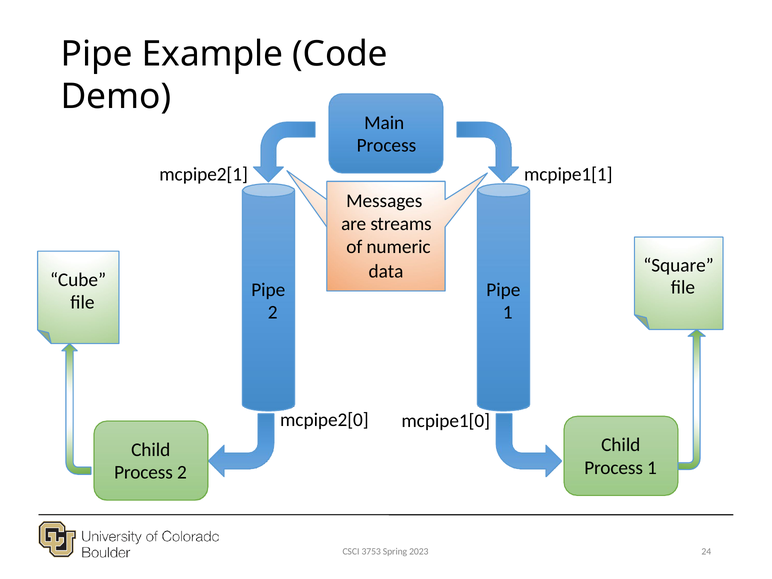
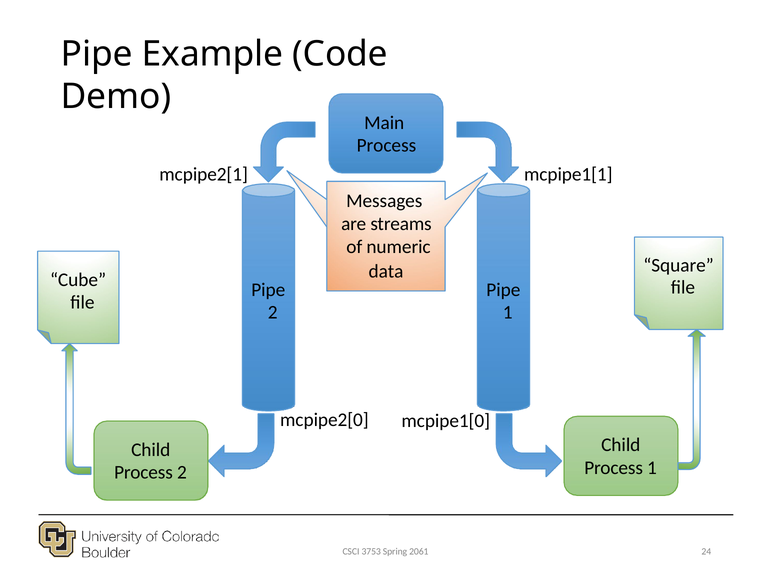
2023: 2023 -> 2061 (419, 552)
